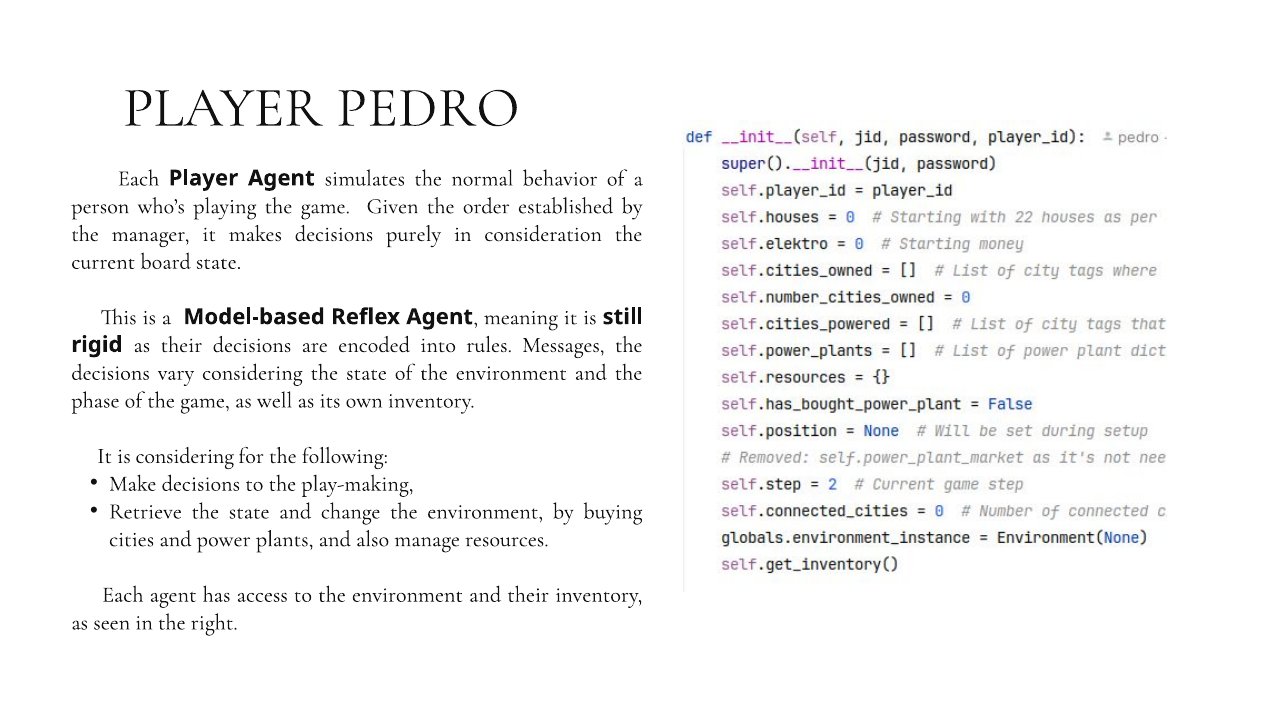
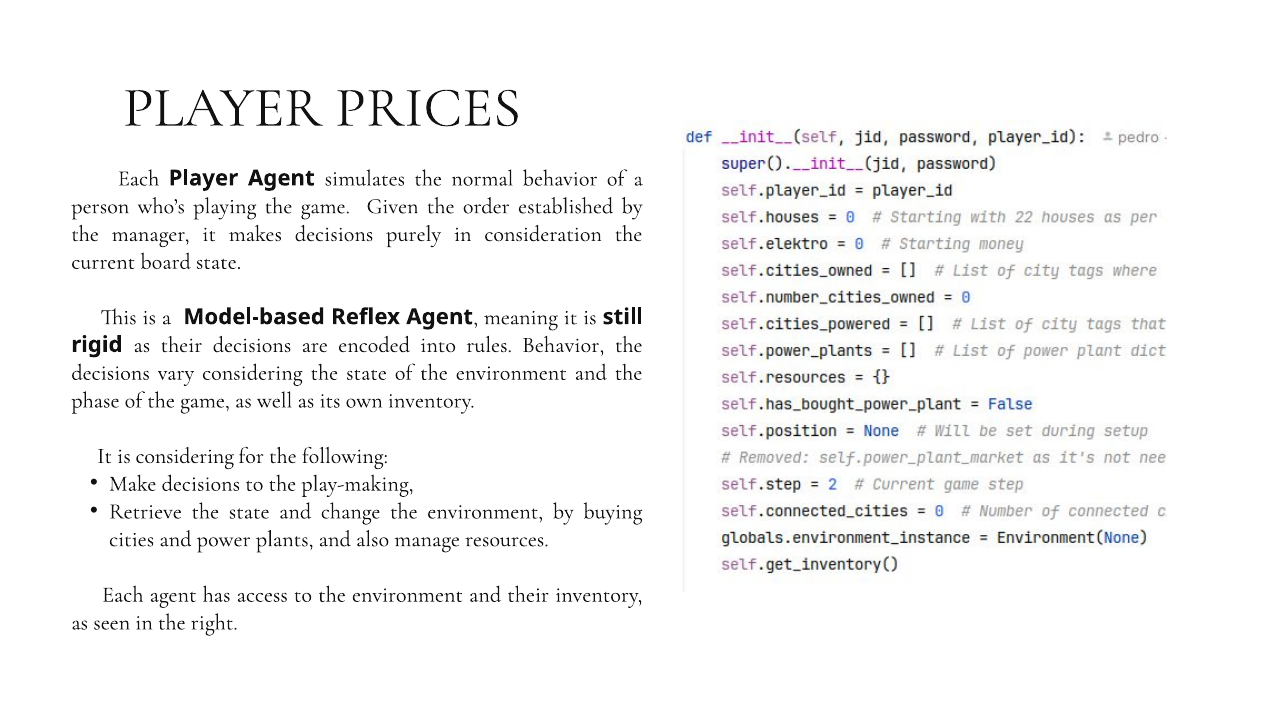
PEDRO: PEDRO -> PRICES (428, 107)
rules Messages: Messages -> Behavior (563, 345)
